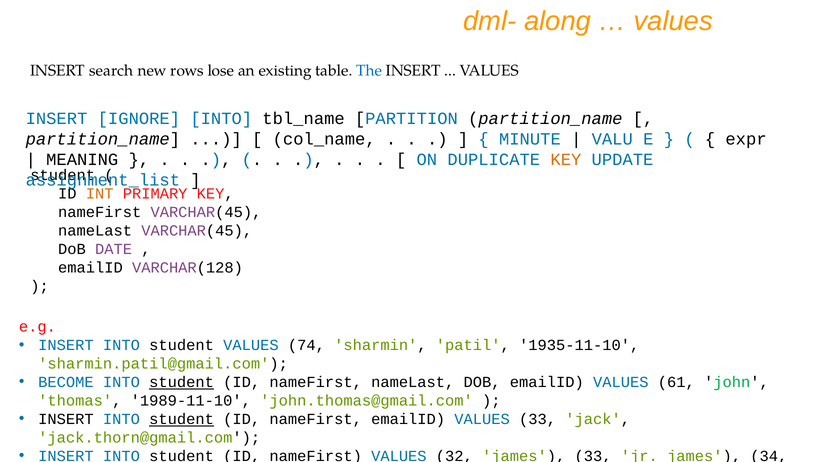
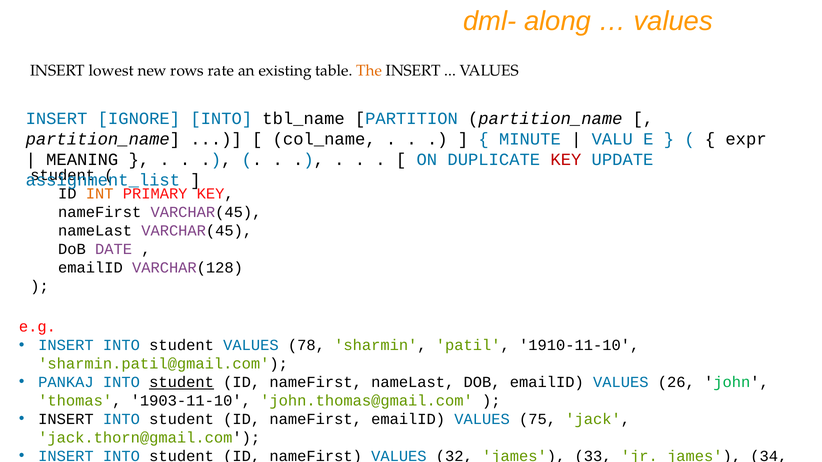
search: search -> lowest (111, 71)
lose: lose -> rate (221, 71)
The colour: blue -> orange (369, 71)
KEY colour: orange -> red (566, 160)
74: 74 -> 78 (306, 346)
1935-11-10: 1935-11-10 -> 1910-11-10 (579, 346)
BECOME: BECOME -> PANKAJ (66, 383)
61: 61 -> 26 (676, 383)
1989-11-10: 1989-11-10 -> 1903-11-10 (191, 401)
student underline: present -> none (182, 420)
VALUES 33: 33 -> 75 (538, 420)
